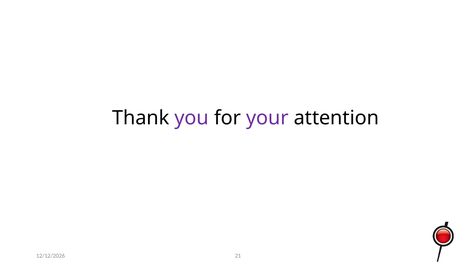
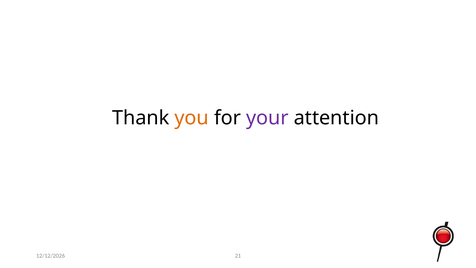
you colour: purple -> orange (192, 118)
